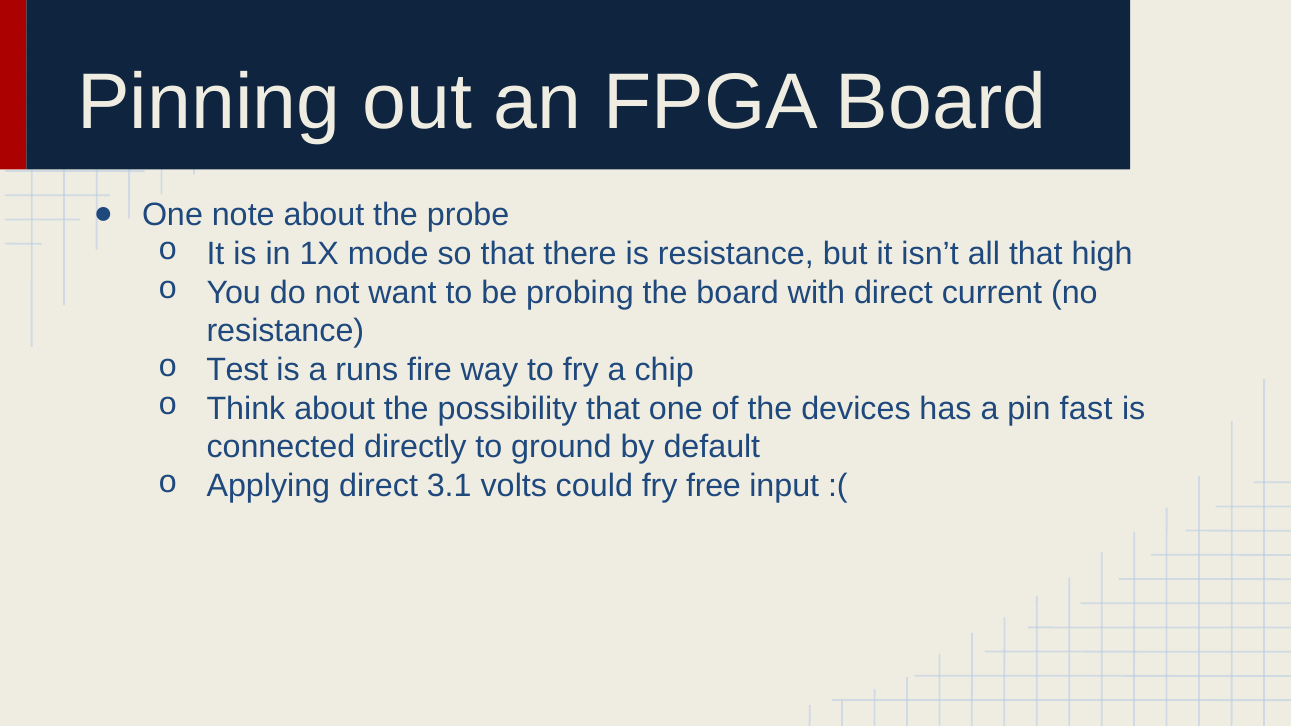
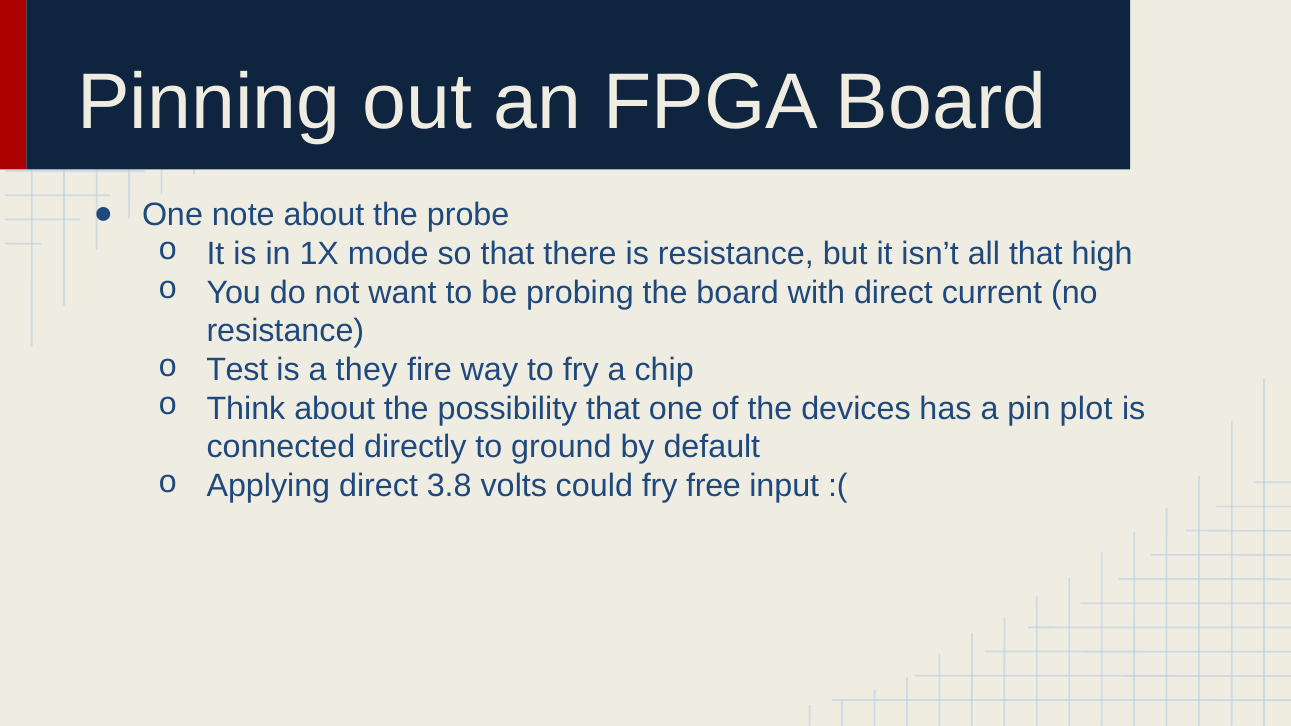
runs: runs -> they (367, 370)
fast: fast -> plot (1086, 409)
3.1: 3.1 -> 3.8 (449, 486)
